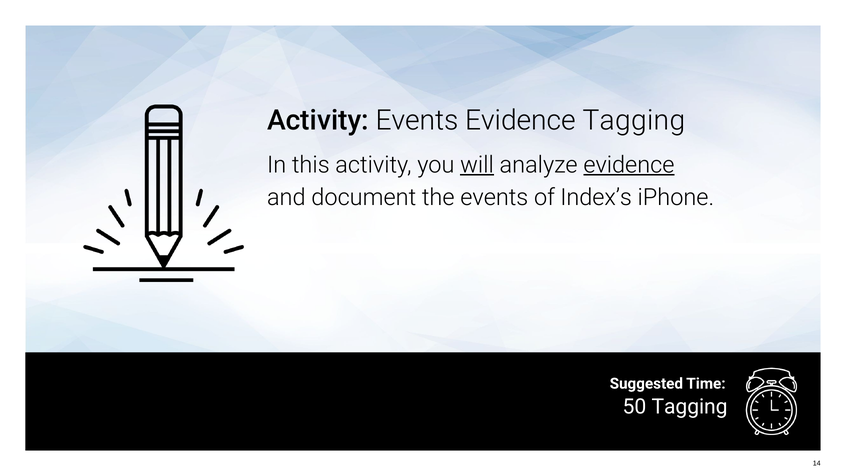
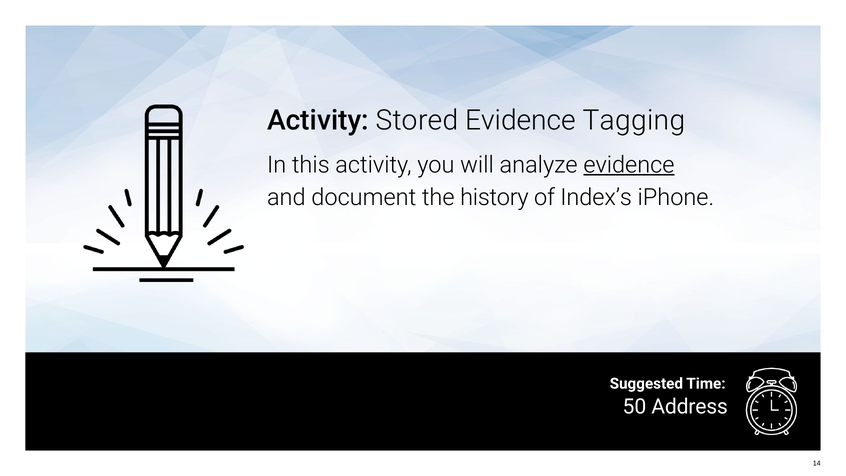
Activity Events: Events -> Stored (417, 120)
will underline: present -> none (477, 165)
the events: events -> history (494, 197)
50 Tagging: Tagging -> Address (690, 407)
